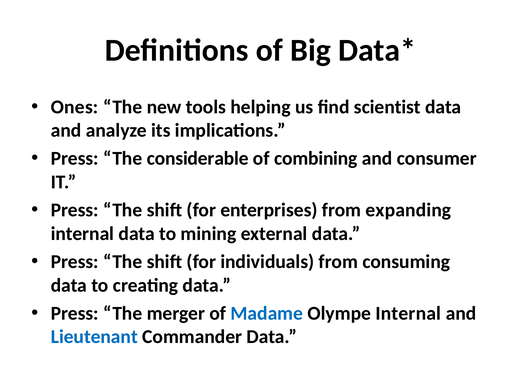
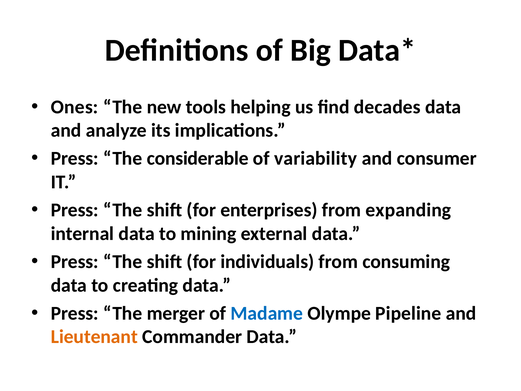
scientist: scientist -> decades (387, 107)
combining: combining -> variability (316, 158)
Olympe Internal: Internal -> Pipeline (408, 313)
Lieutenant colour: blue -> orange (94, 337)
